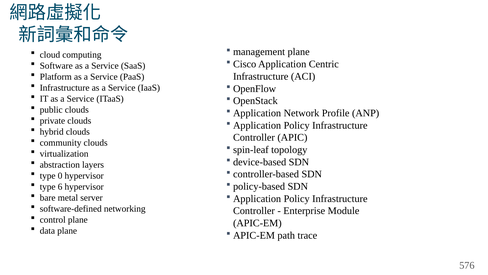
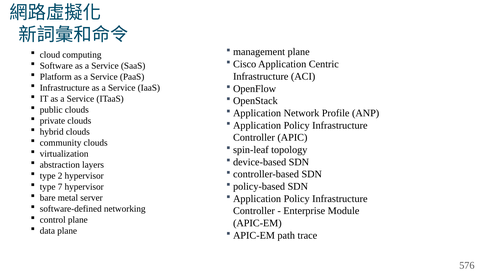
0: 0 -> 2 (60, 175)
6: 6 -> 7 (60, 186)
